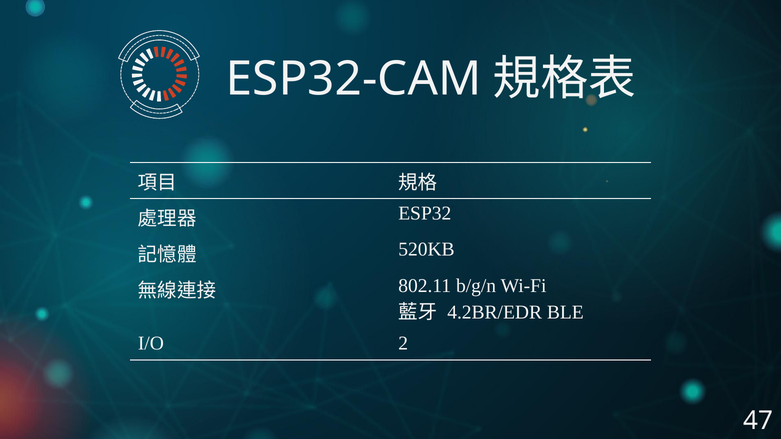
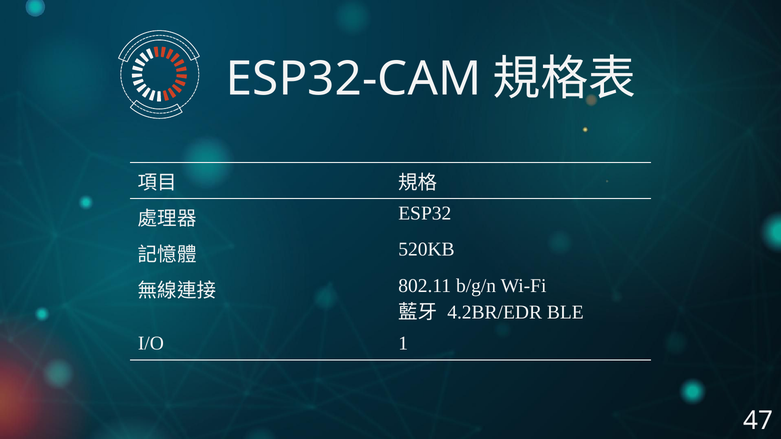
2: 2 -> 1 (403, 344)
